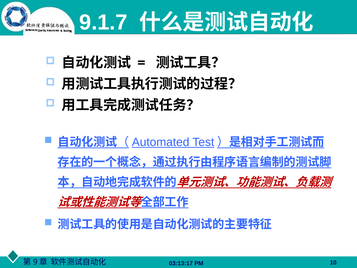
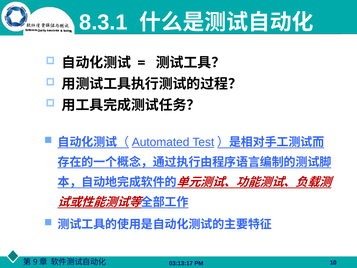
9.1.7: 9.1.7 -> 8.3.1 (103, 22)
